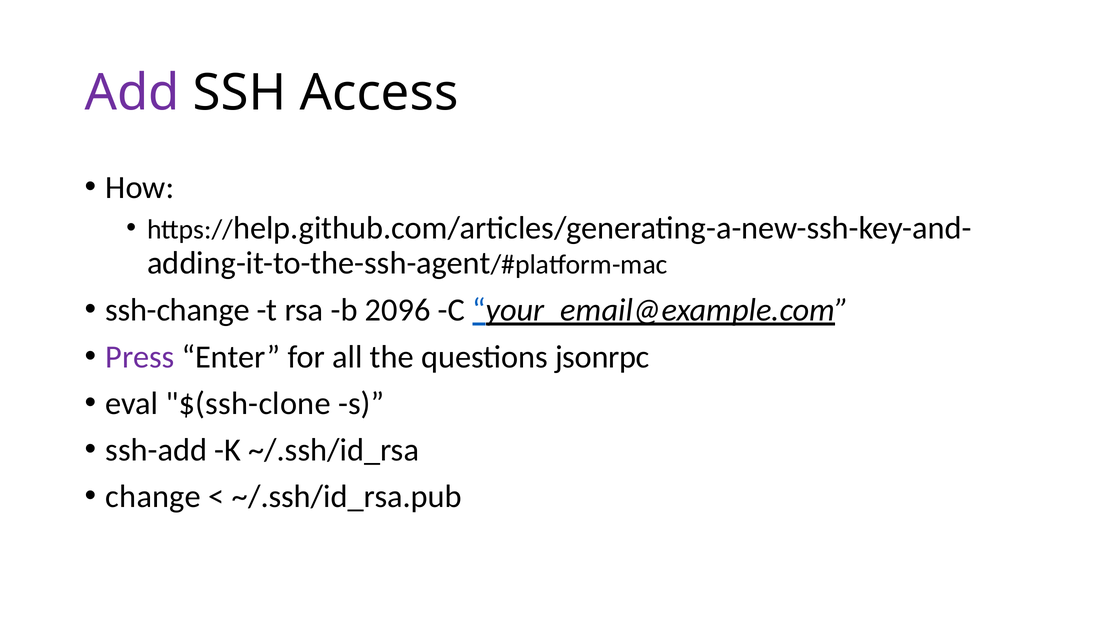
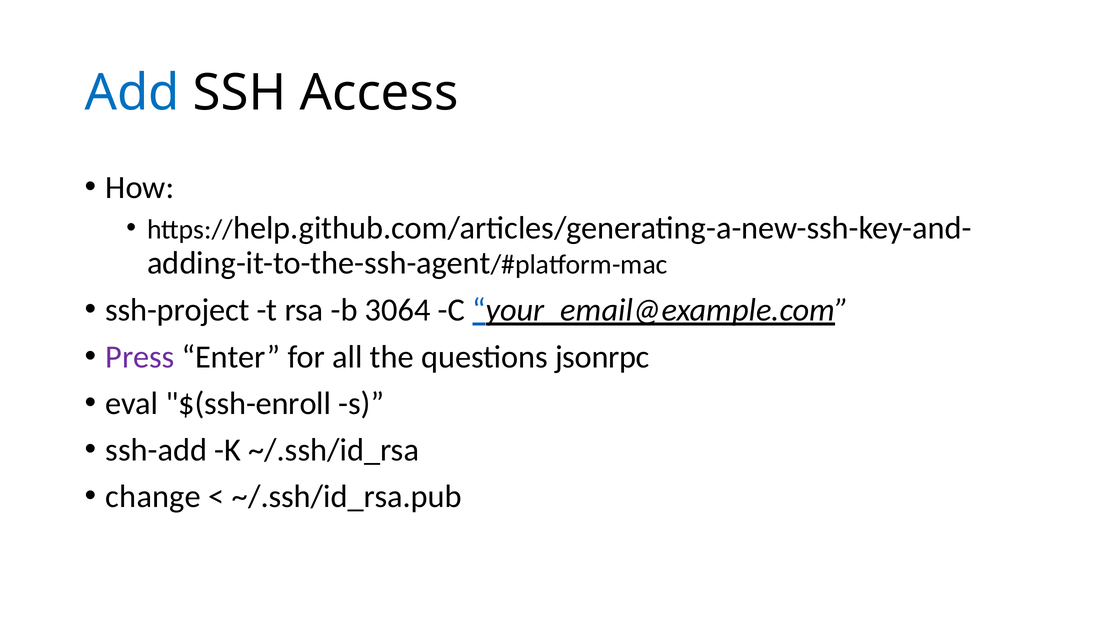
Add colour: purple -> blue (132, 93)
ssh-change: ssh-change -> ssh-project (177, 310)
2096: 2096 -> 3064 (398, 310)
$(ssh-clone: $(ssh-clone -> $(ssh-enroll (248, 404)
